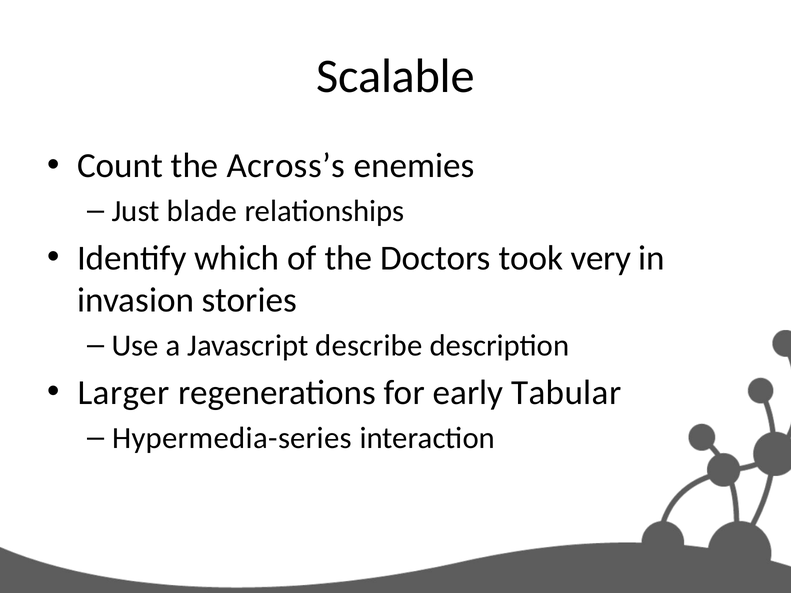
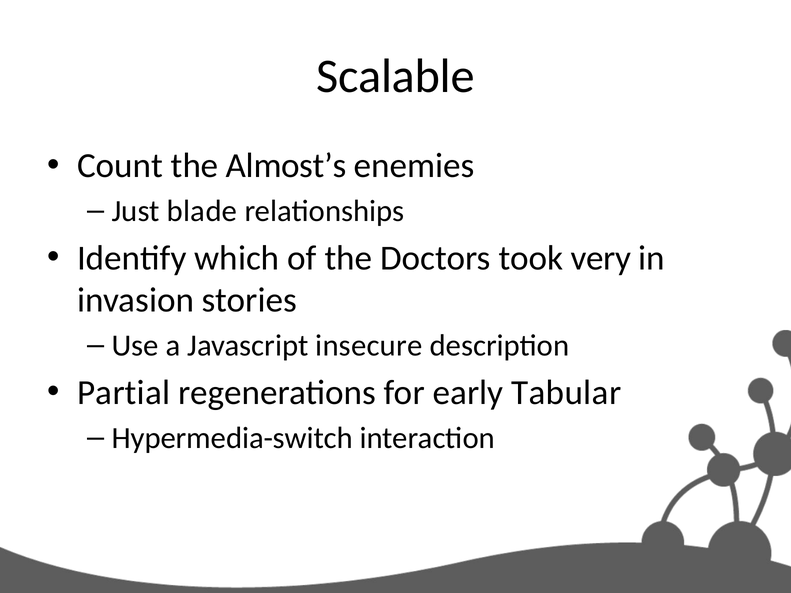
Across’s: Across’s -> Almost’s (286, 166)
describe: describe -> insecure (369, 346)
Larger: Larger -> Partial (124, 393)
Hypermedia-series: Hypermedia-series -> Hypermedia-switch (232, 438)
